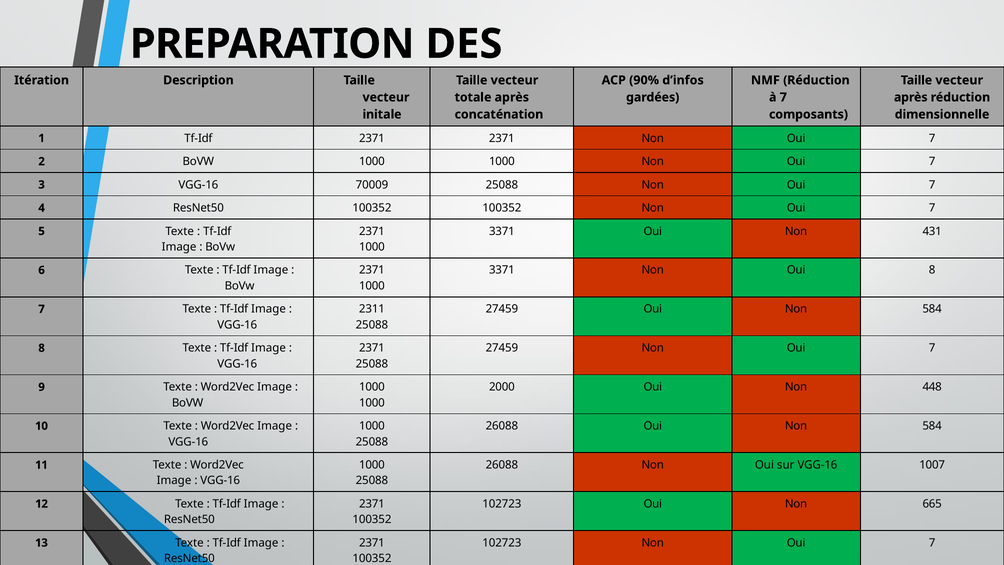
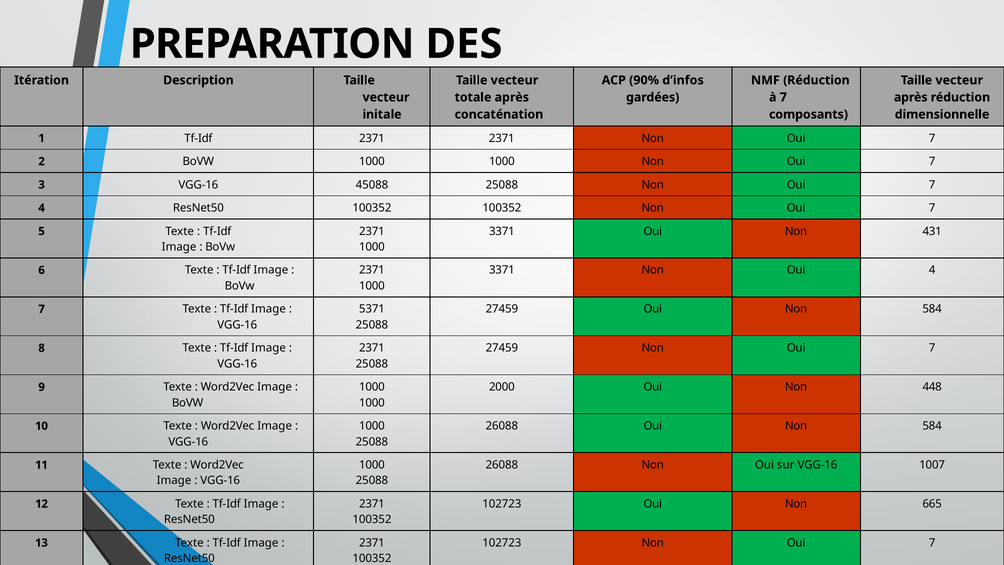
70009: 70009 -> 45088 (372, 185)
Oui 8: 8 -> 4 (932, 270)
2311: 2311 -> 5371 (372, 309)
